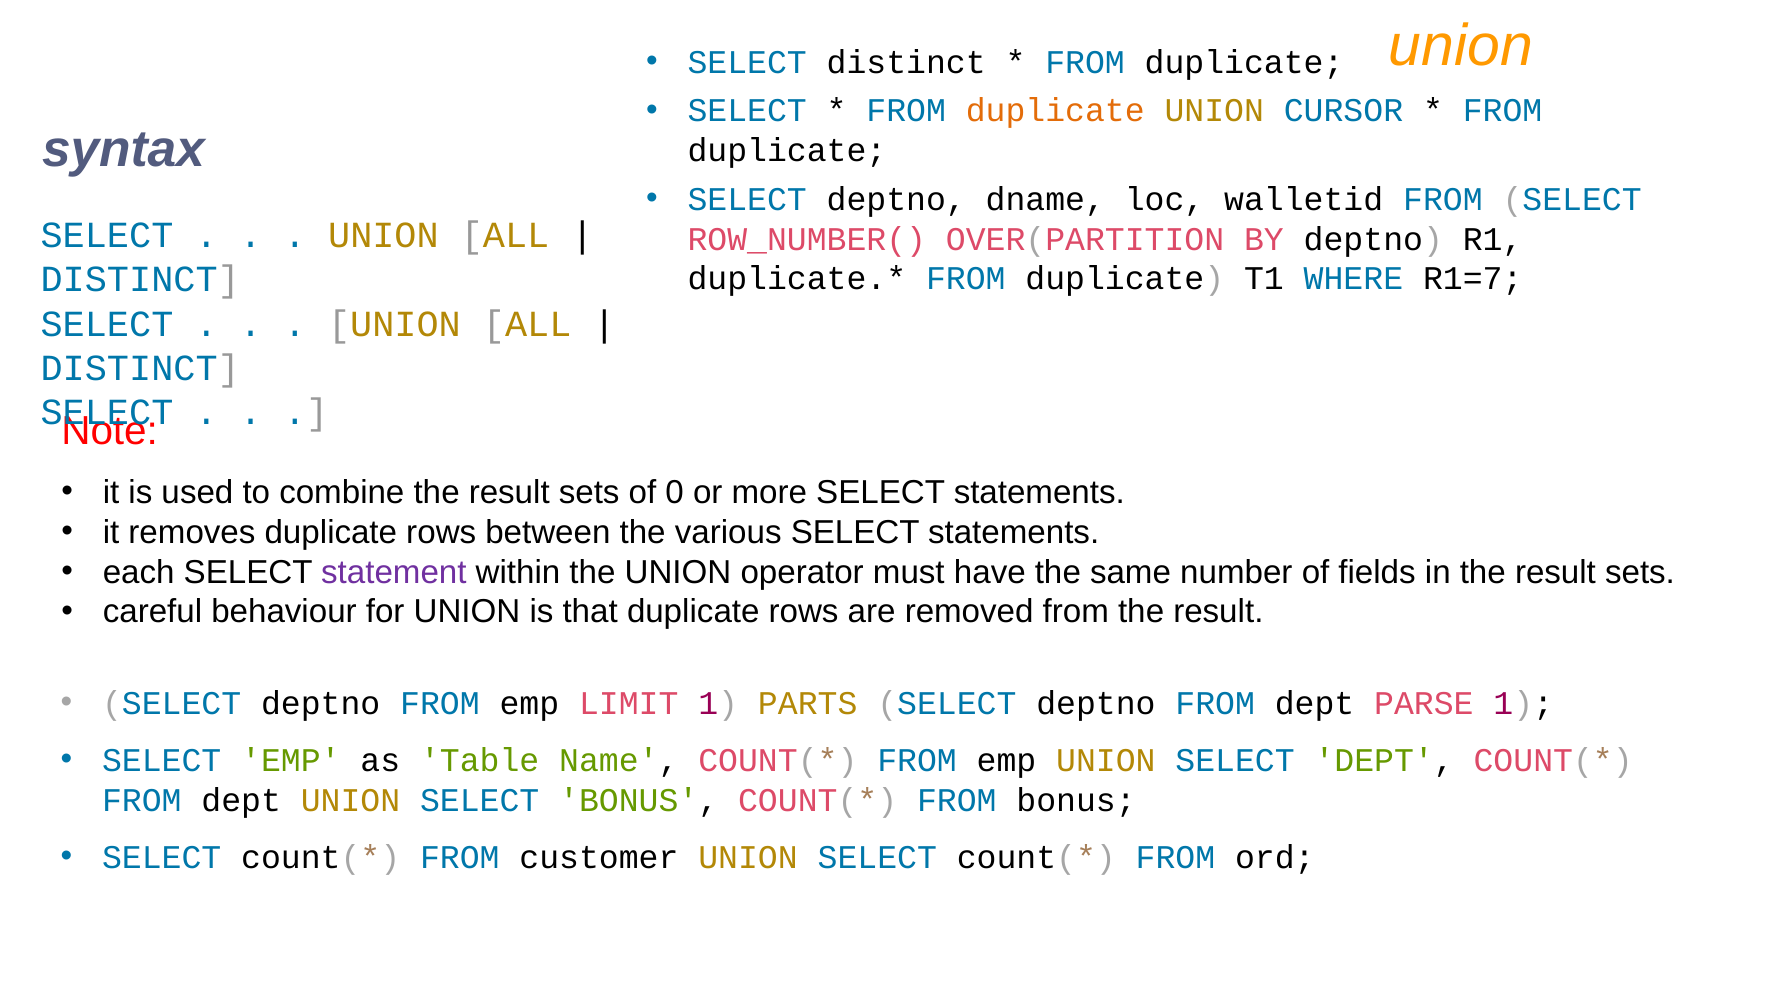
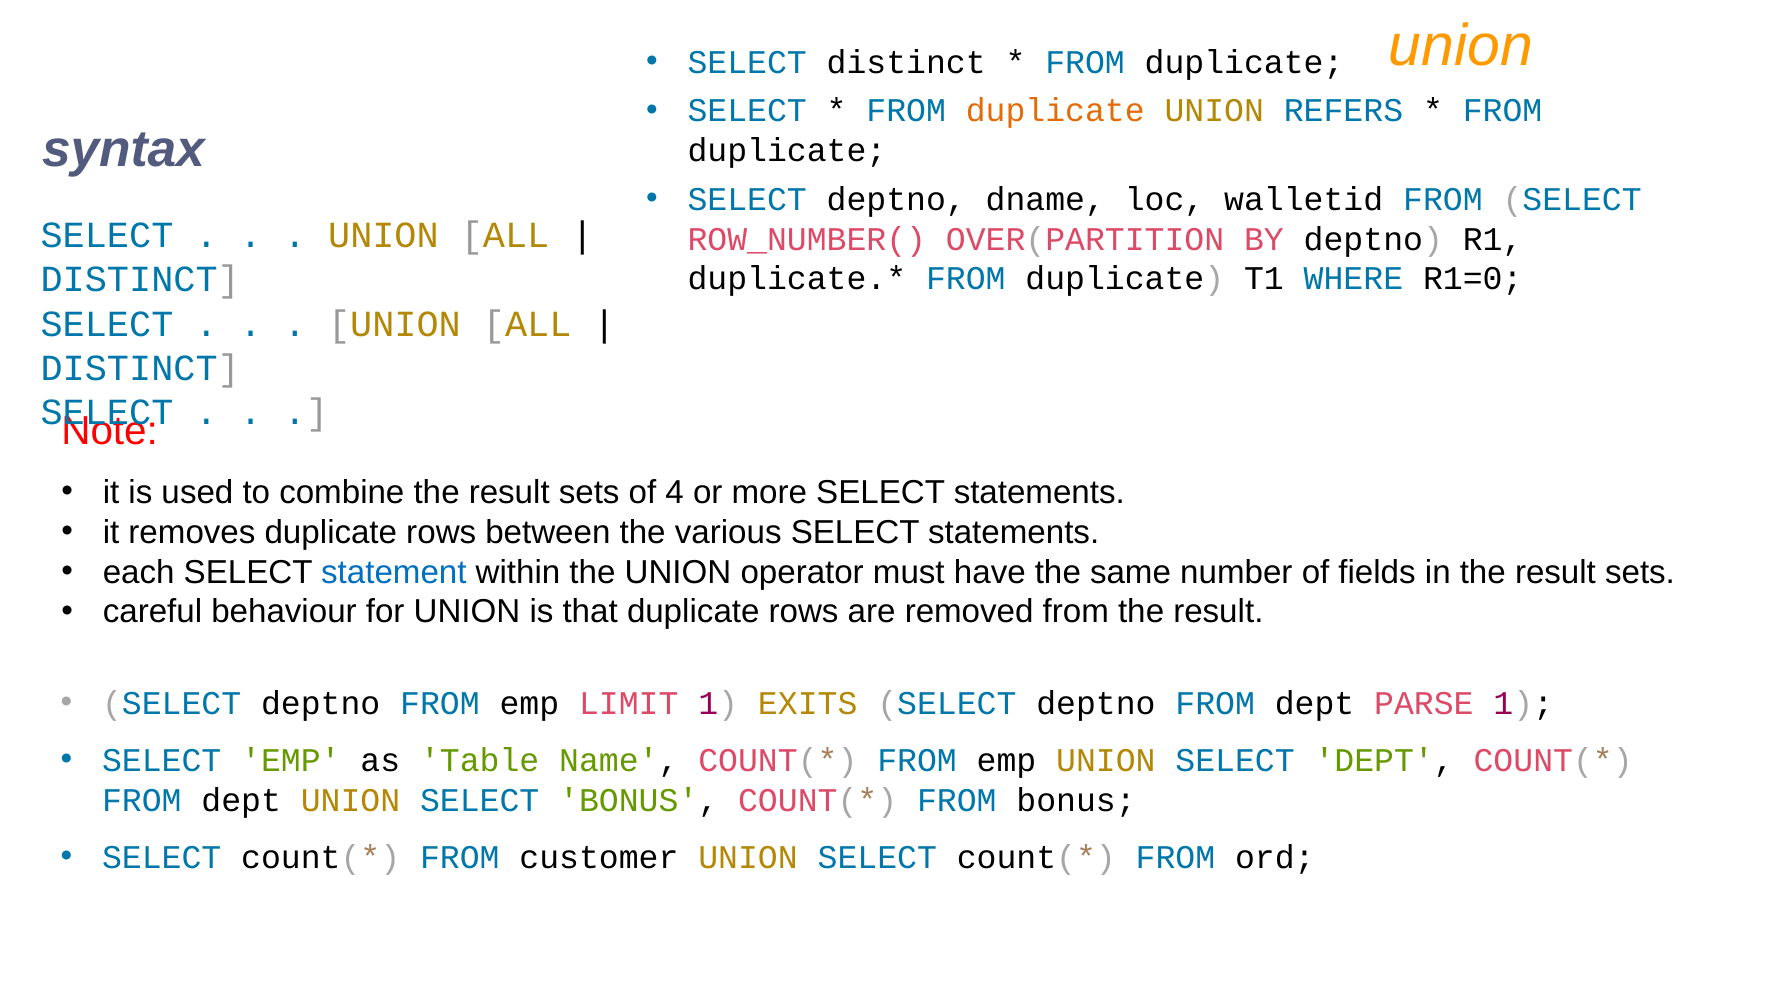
CURSOR: CURSOR -> REFERS (1343, 111)
R1=7: R1=7 -> R1=0 (1473, 279)
0: 0 -> 4 (675, 493)
statement colour: purple -> blue (394, 572)
PARTS: PARTS -> EXITS (808, 703)
